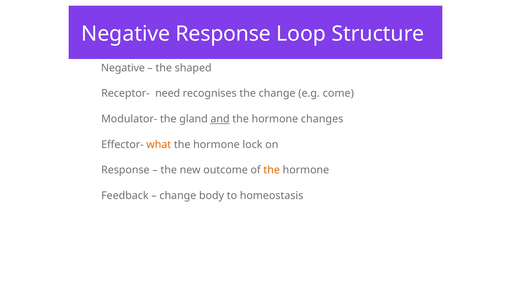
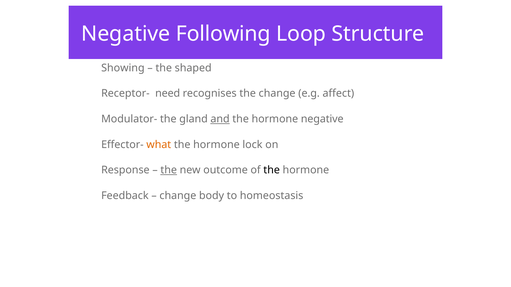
Negative Response: Response -> Following (223, 34)
Negative: Negative -> Showing (123, 68)
come: come -> affect (338, 94)
hormone changes: changes -> negative (322, 119)
the underline: none -> present (169, 170)
the colour: orange -> black (272, 170)
